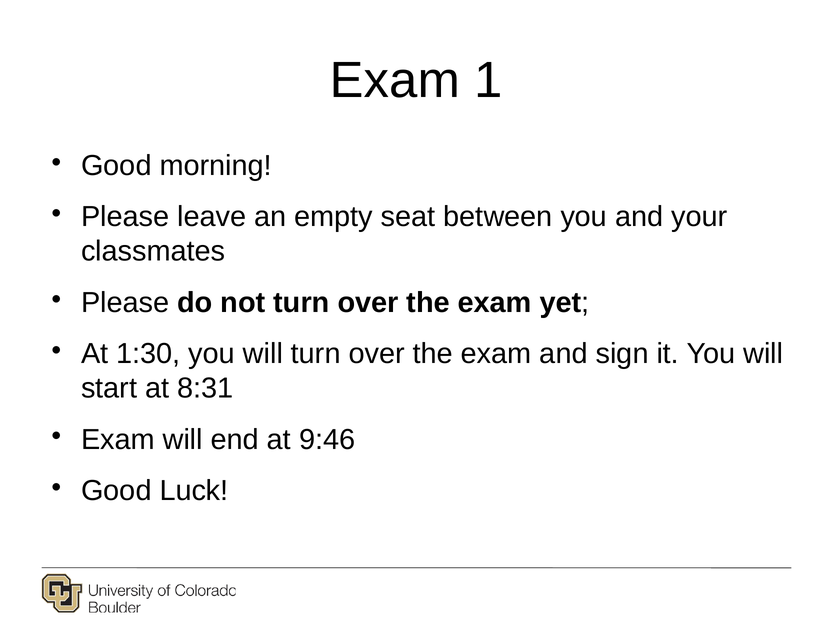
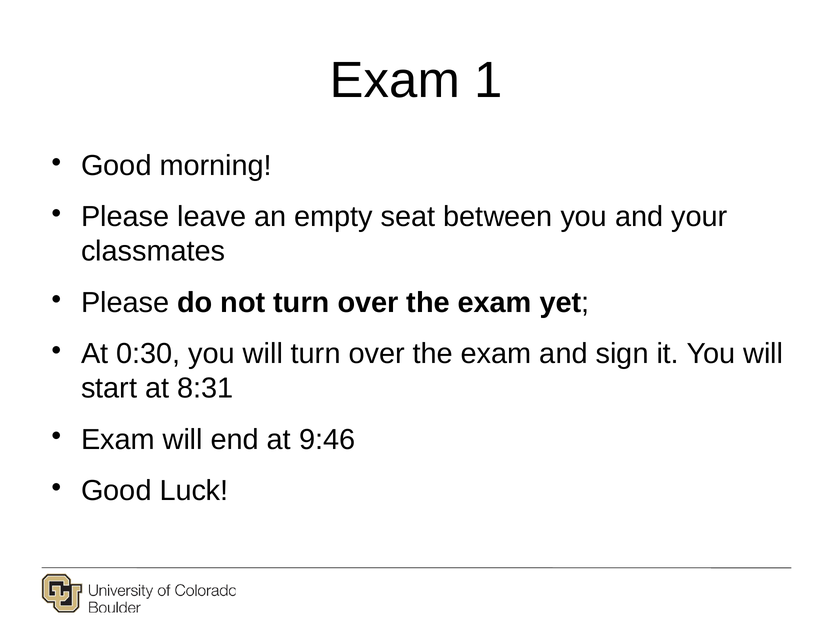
1:30: 1:30 -> 0:30 (148, 354)
